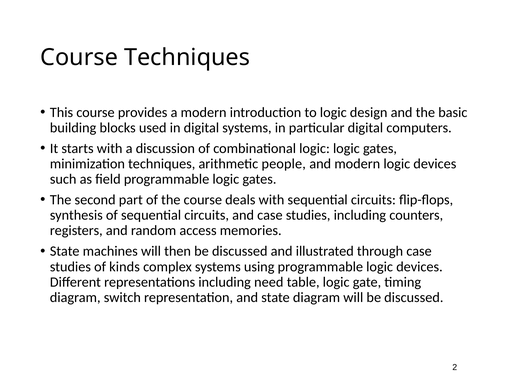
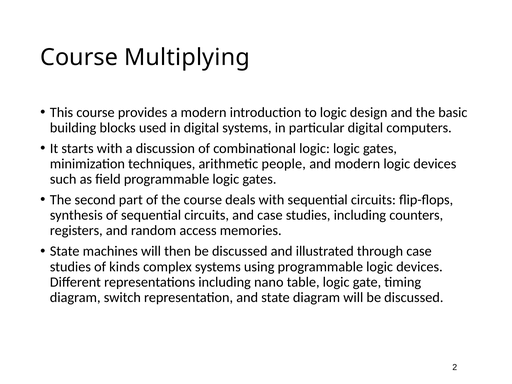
Course Techniques: Techniques -> Multiplying (187, 57)
need: need -> nano (269, 282)
